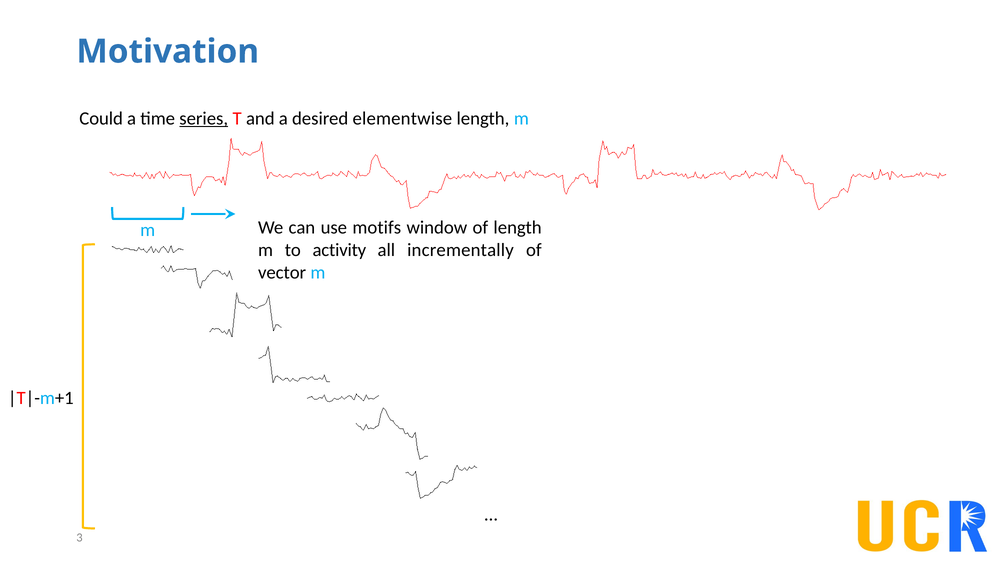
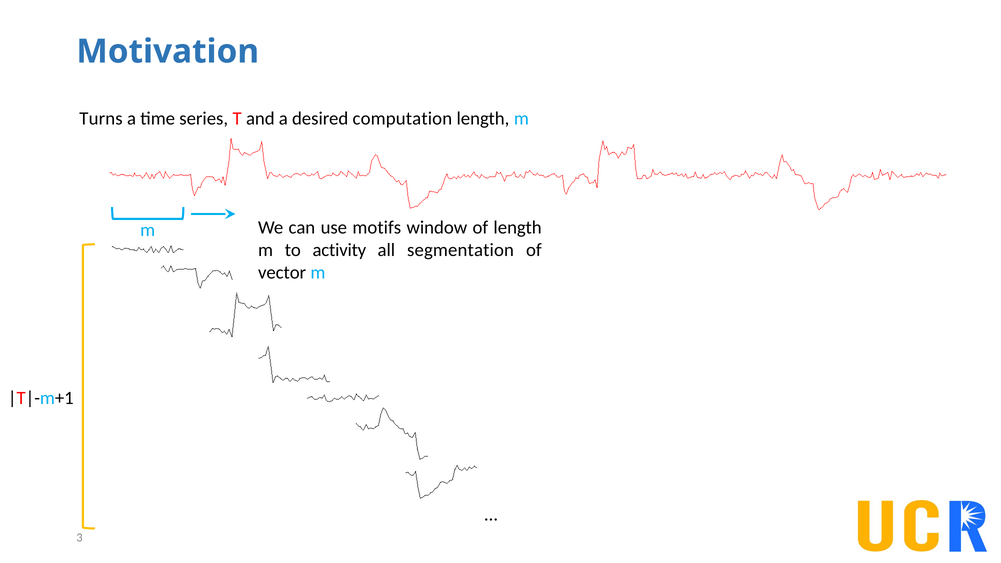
Could: Could -> Turns (101, 118)
series underline: present -> none (204, 118)
elementwise: elementwise -> computation (402, 118)
incrementally: incrementally -> segmentation (460, 250)
